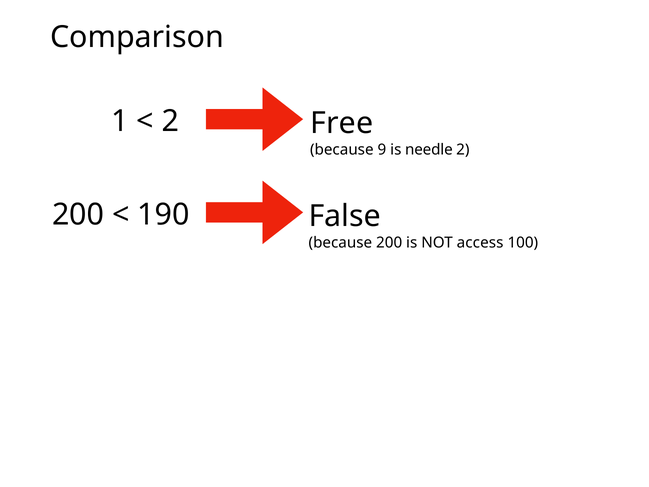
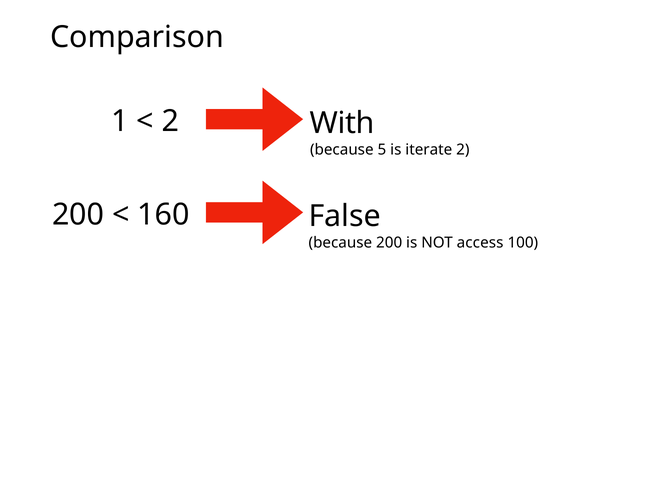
Free: Free -> With (342, 123)
9: 9 -> 5 (382, 149)
needle: needle -> iterate (429, 149)
190: 190 -> 160 (164, 214)
